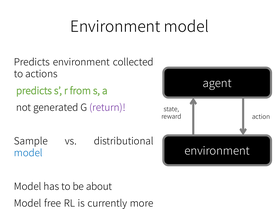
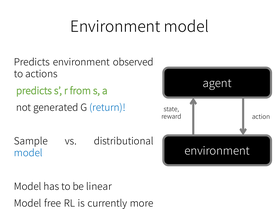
collected: collected -> observed (133, 62)
return colour: purple -> blue (107, 108)
about: about -> linear (99, 187)
